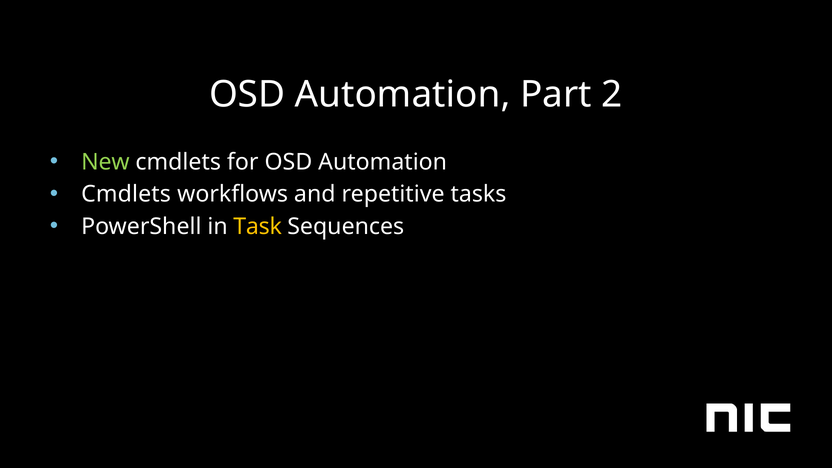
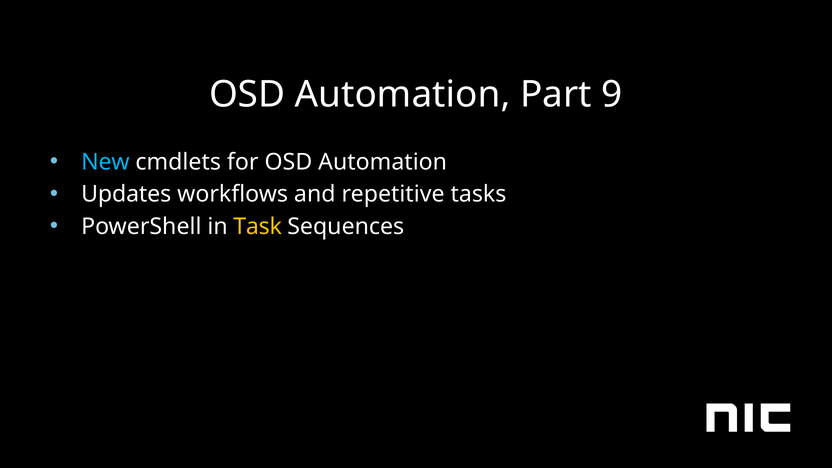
2: 2 -> 9 (612, 95)
New colour: light green -> light blue (105, 162)
Cmdlets: Cmdlets -> Updates (126, 194)
